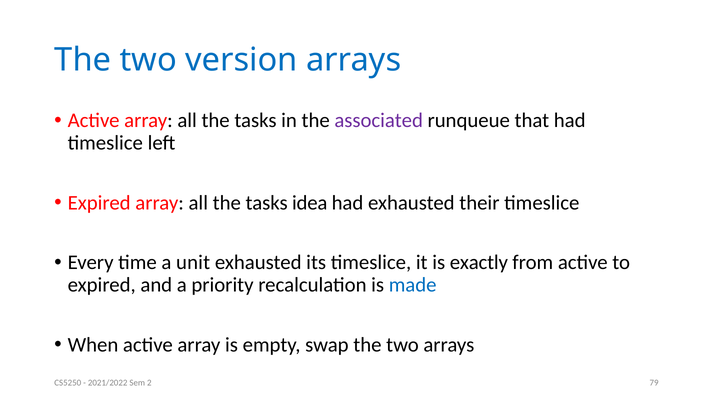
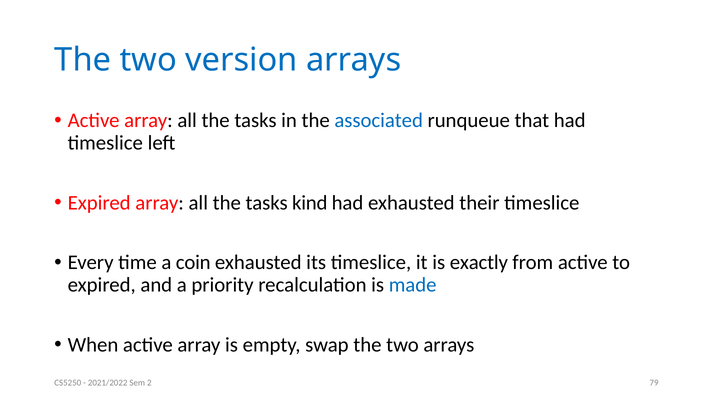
associated colour: purple -> blue (379, 121)
idea: idea -> kind (310, 203)
unit: unit -> coin (193, 263)
